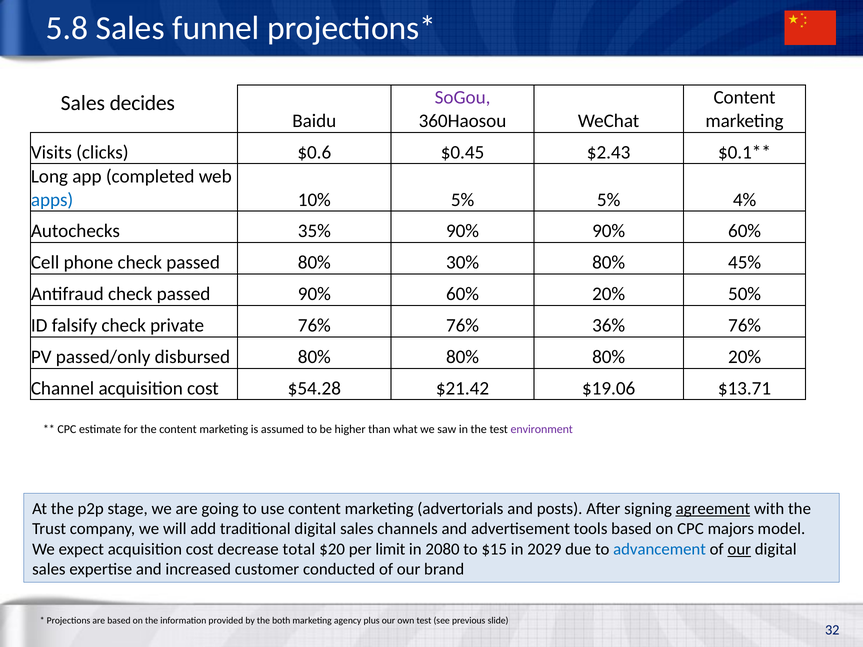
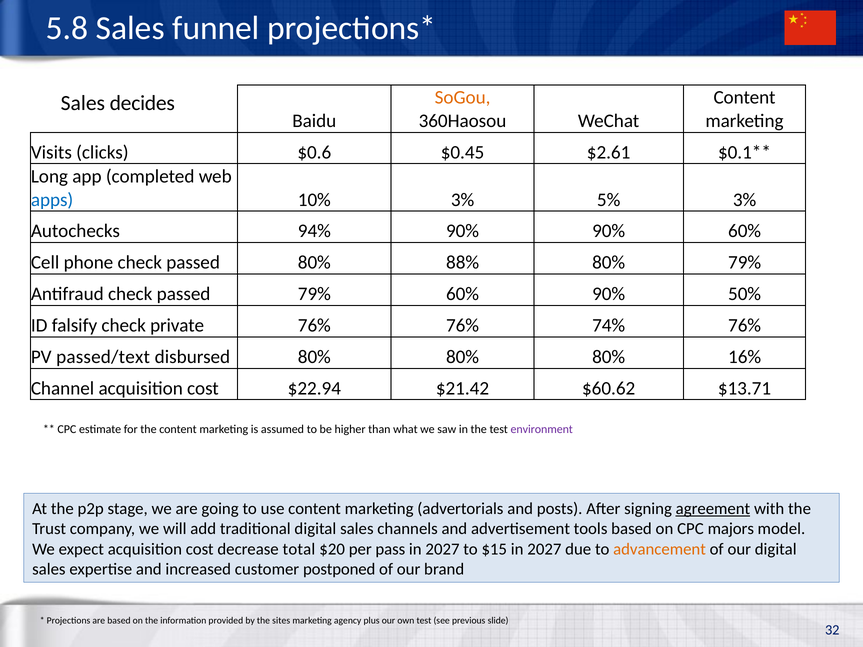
SoGou colour: purple -> orange (463, 97)
$2.43: $2.43 -> $2.61 (609, 152)
10% 5%: 5% -> 3% (463, 200)
5% 4%: 4% -> 3% (745, 200)
35%: 35% -> 94% (314, 231)
30%: 30% -> 88% (463, 263)
80% 45%: 45% -> 79% (745, 263)
passed 90%: 90% -> 79% (314, 294)
60% 20%: 20% -> 90% (609, 294)
36%: 36% -> 74% (609, 325)
passed/only: passed/only -> passed/text (103, 357)
80% 20%: 20% -> 16% (745, 357)
$54.28: $54.28 -> $22.94 (314, 388)
$19.06: $19.06 -> $60.62 (609, 388)
limit: limit -> pass (390, 549)
2080: 2080 -> 2027 (443, 549)
$15 in 2029: 2029 -> 2027 (544, 549)
advancement colour: blue -> orange (660, 549)
our underline: present -> none (739, 549)
conducted: conducted -> postponed (339, 569)
both: both -> sites (281, 621)
